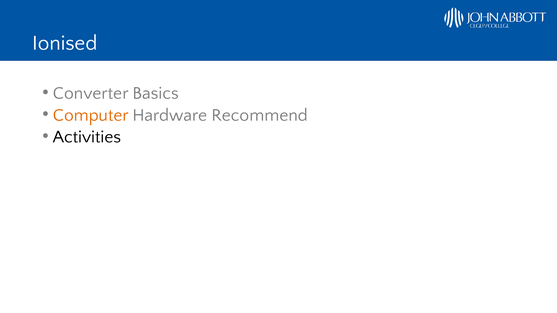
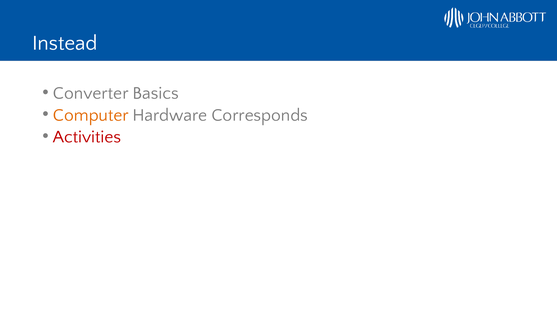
Ionised: Ionised -> Instead (65, 43)
Recommend: Recommend -> Corresponds (260, 115)
Activities colour: black -> red (87, 137)
